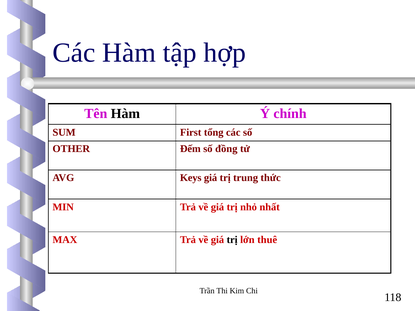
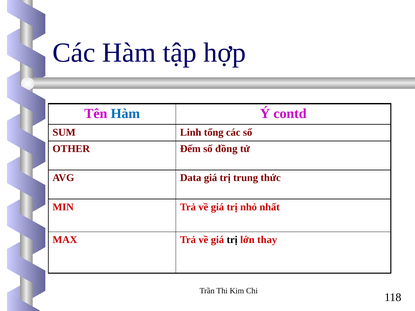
Hàm colour: black -> blue (125, 114)
chính: chính -> contd (290, 114)
First: First -> Linh (191, 132)
Keys: Keys -> Data (191, 178)
thuê: thuê -> thay (267, 240)
